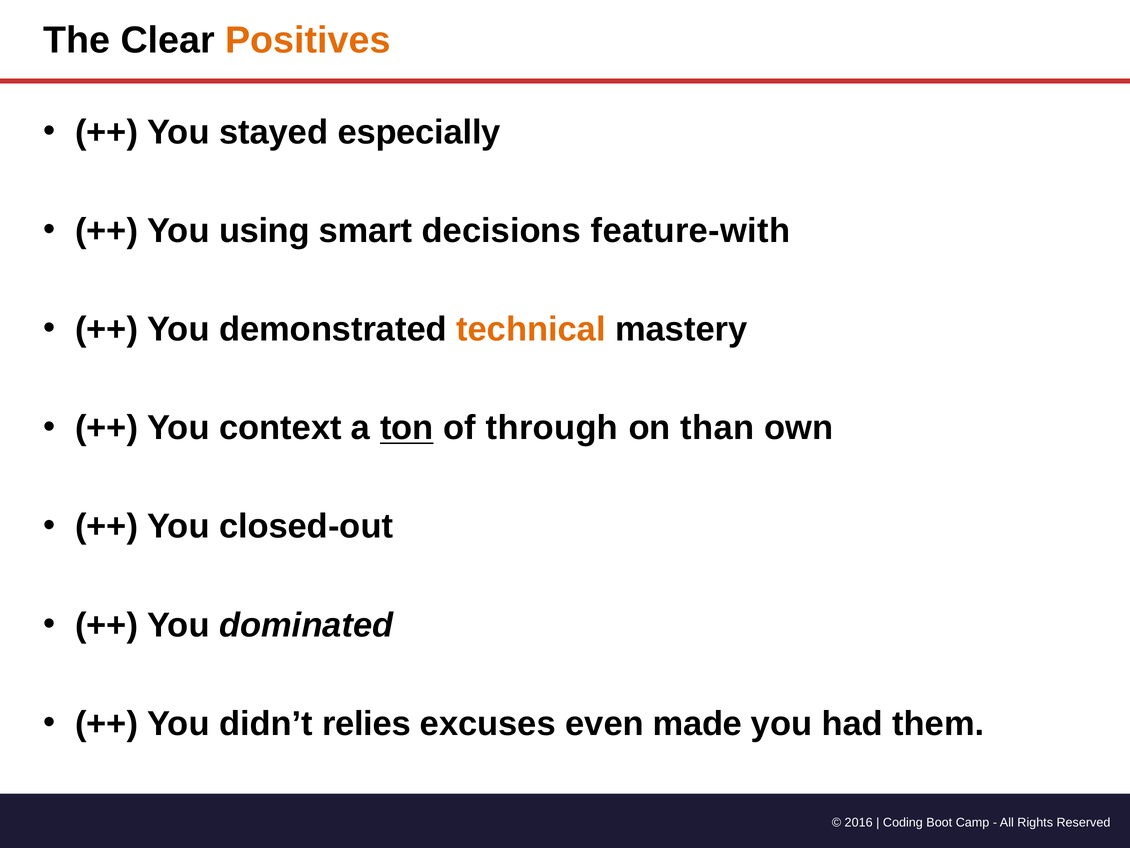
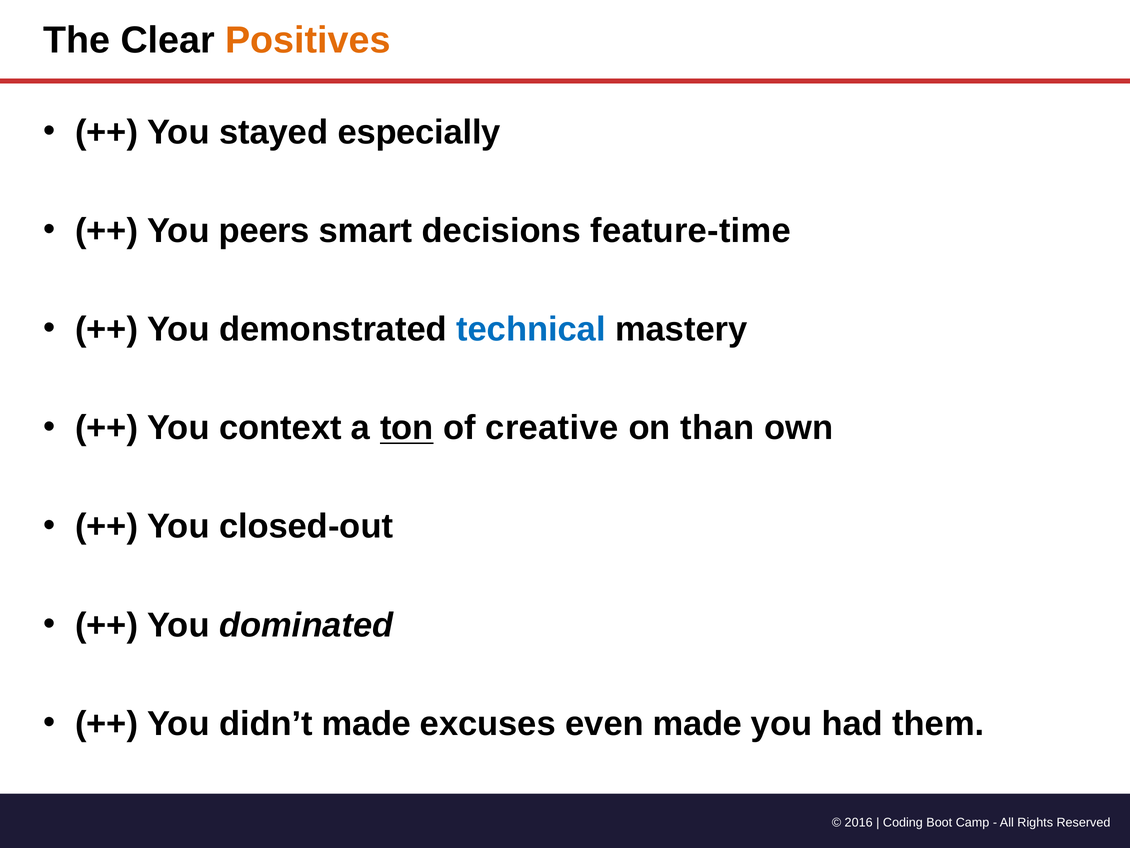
using: using -> peers (264, 231)
feature-with: feature-with -> feature-time (691, 231)
technical colour: orange -> blue (531, 329)
through: through -> creative (552, 428)
didn’t relies: relies -> made (366, 723)
